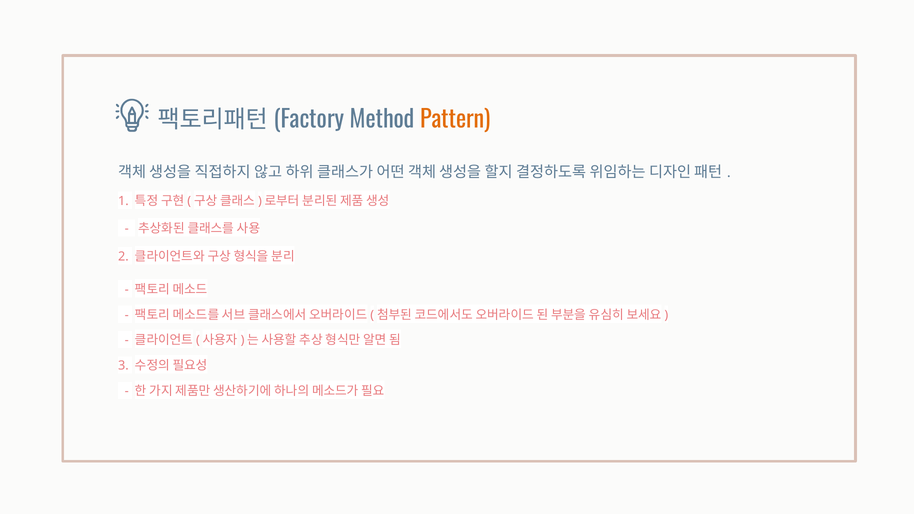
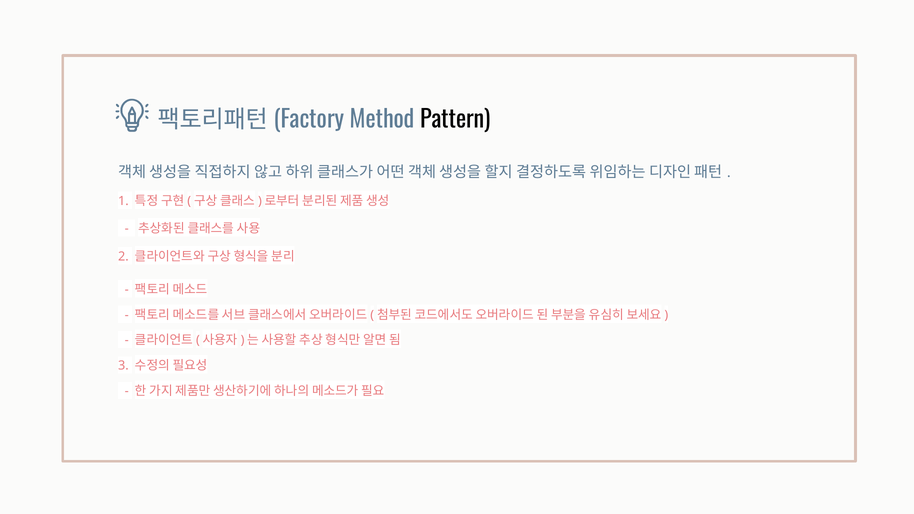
Pattern colour: orange -> black (455, 120)
